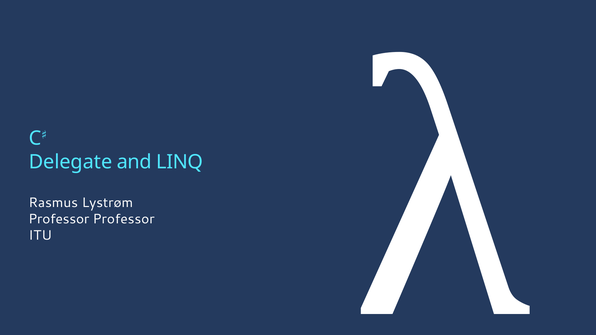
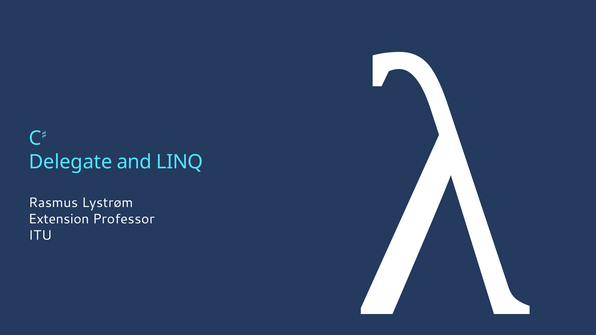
Professor: Professor -> Extension (59, 219)
